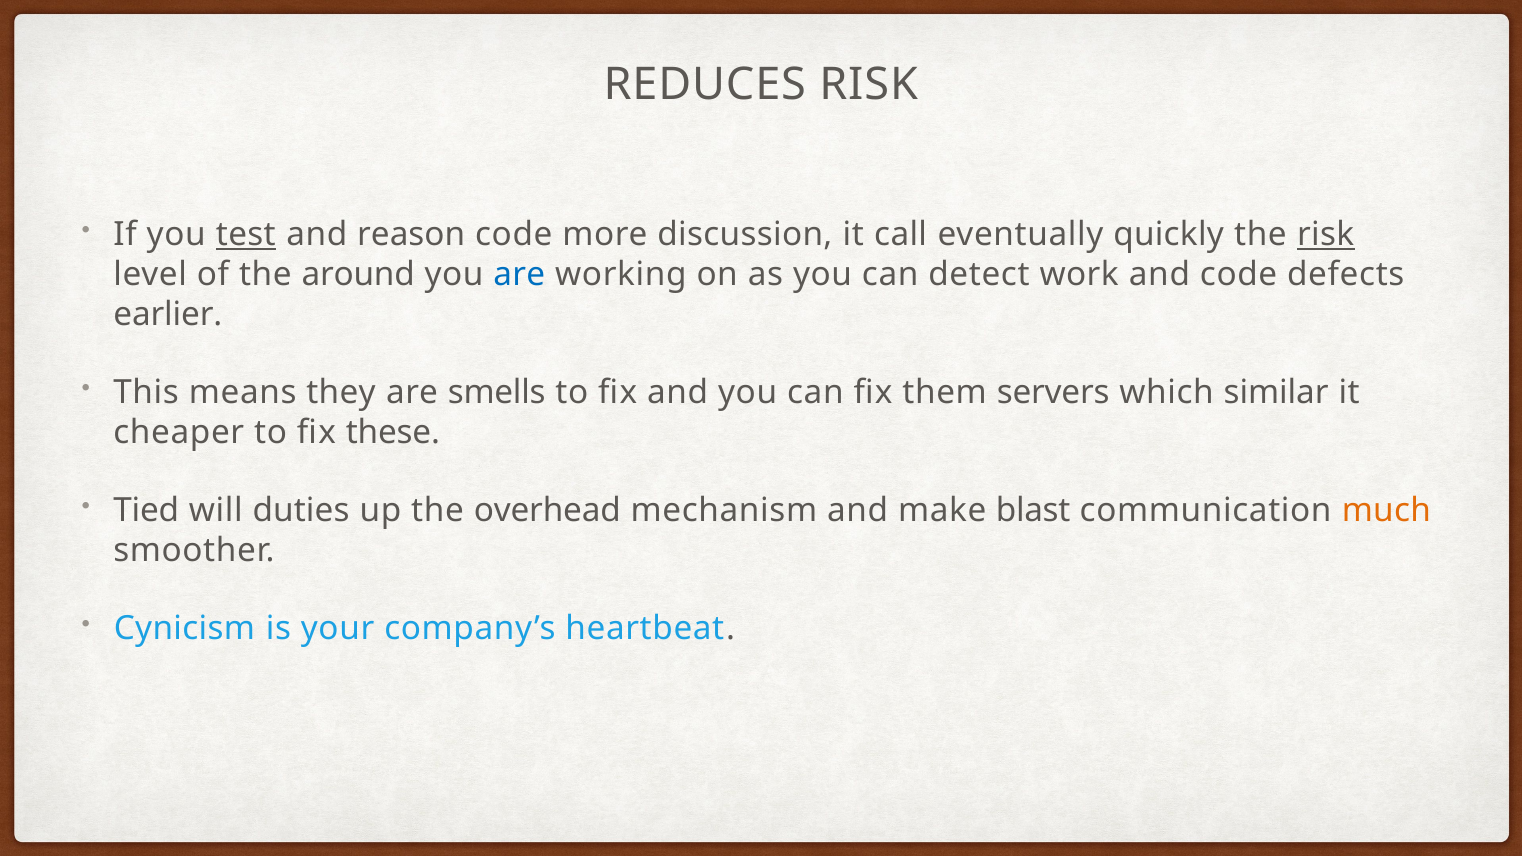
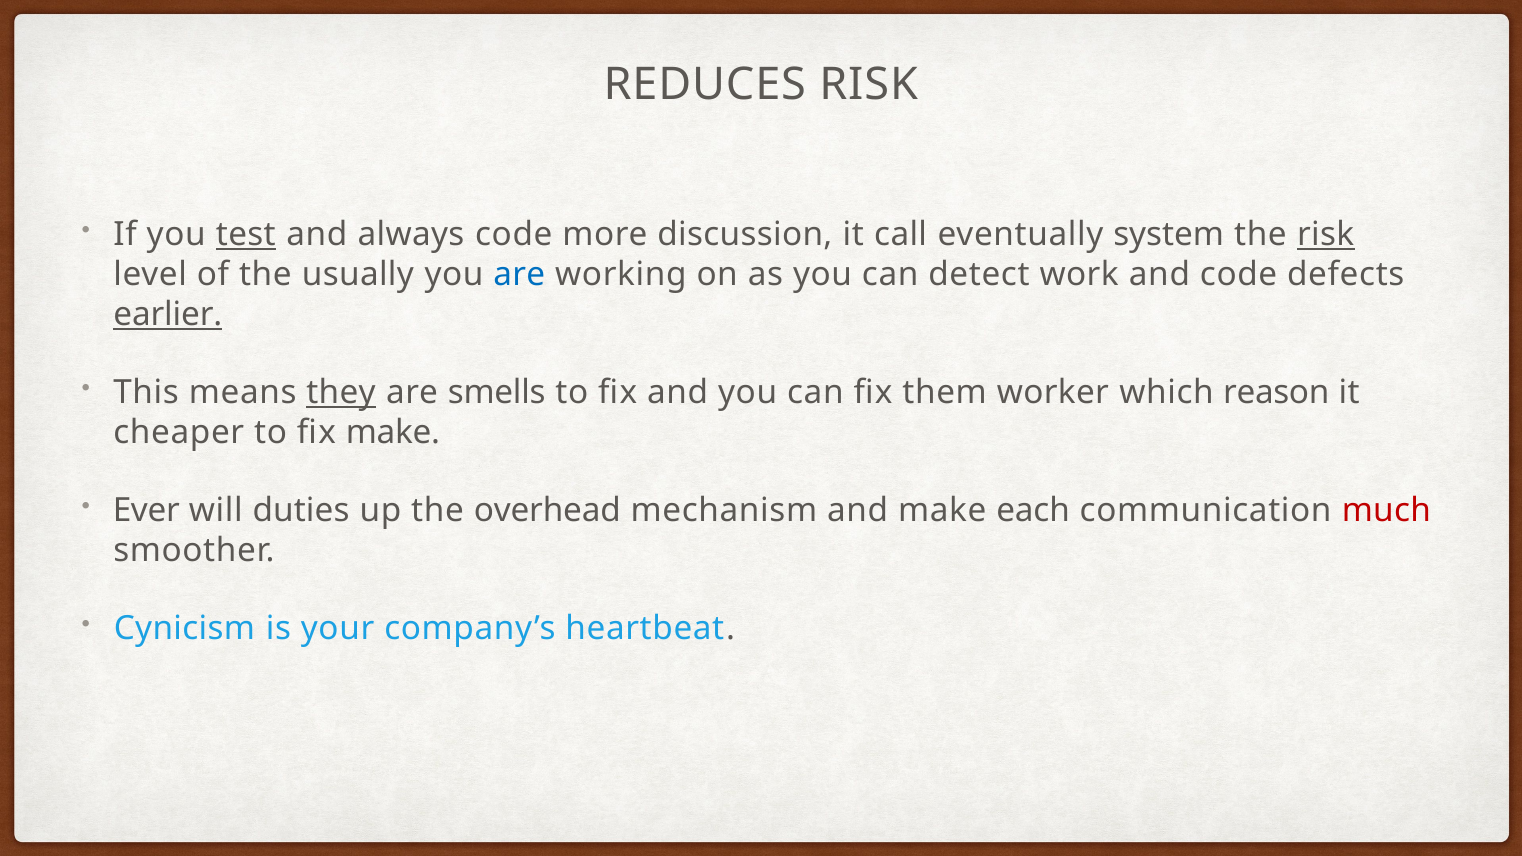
reason: reason -> always (411, 235)
quickly: quickly -> system (1169, 235)
around: around -> usually (358, 275)
earlier underline: none -> present (168, 315)
they underline: none -> present (341, 393)
servers: servers -> worker (1053, 393)
similar: similar -> reason (1276, 393)
fix these: these -> make (393, 433)
Tied: Tied -> Ever (146, 511)
blast: blast -> each (1033, 511)
much colour: orange -> red (1386, 511)
